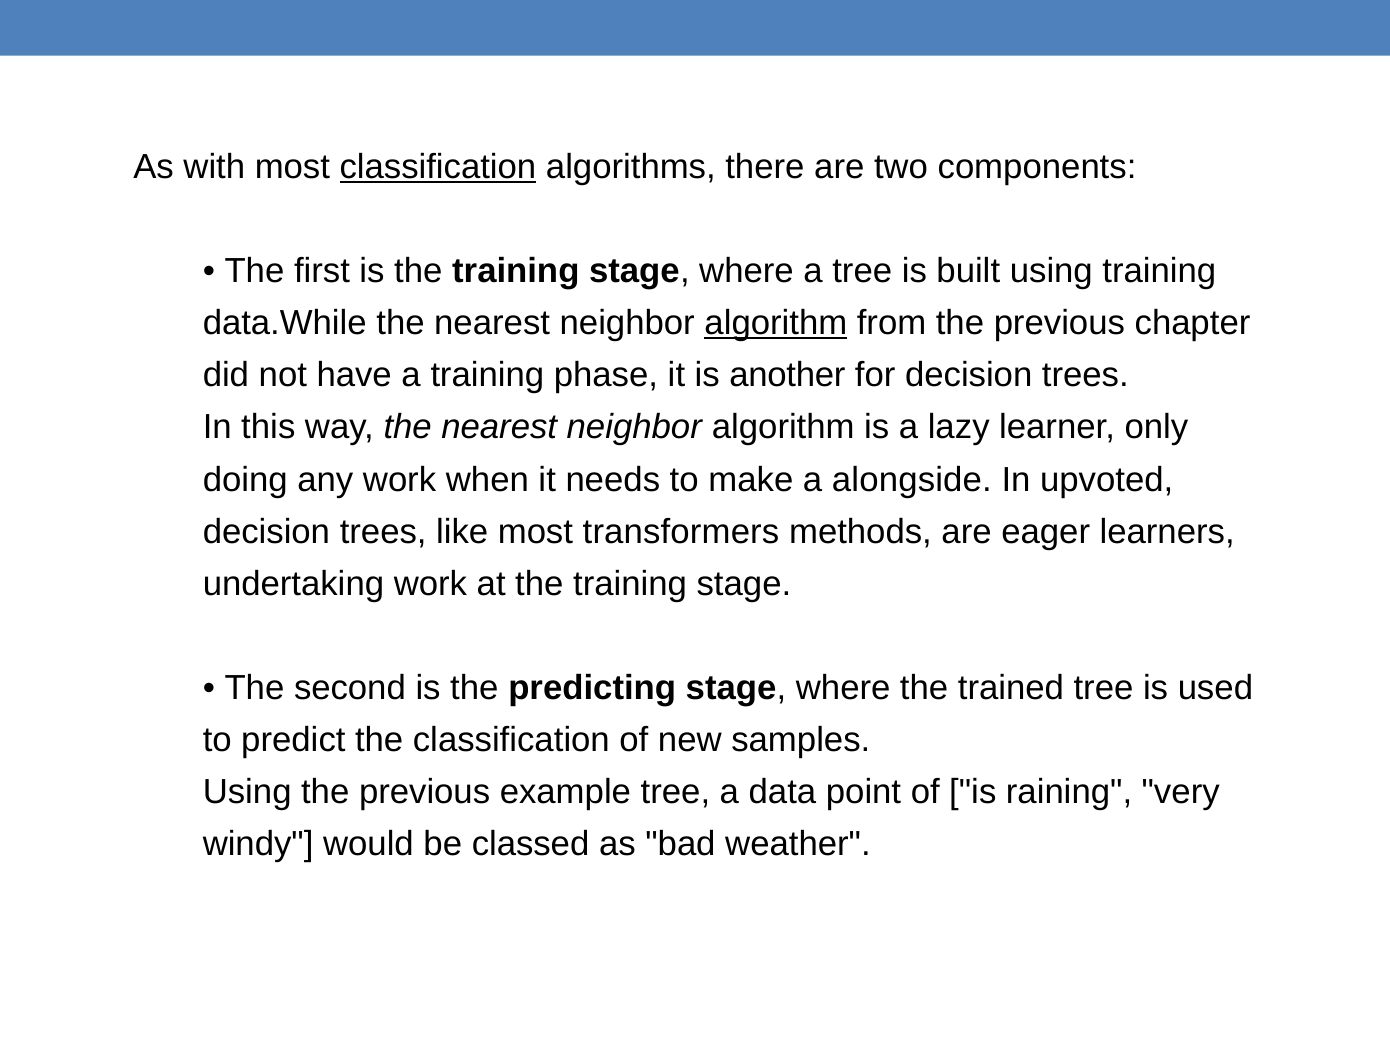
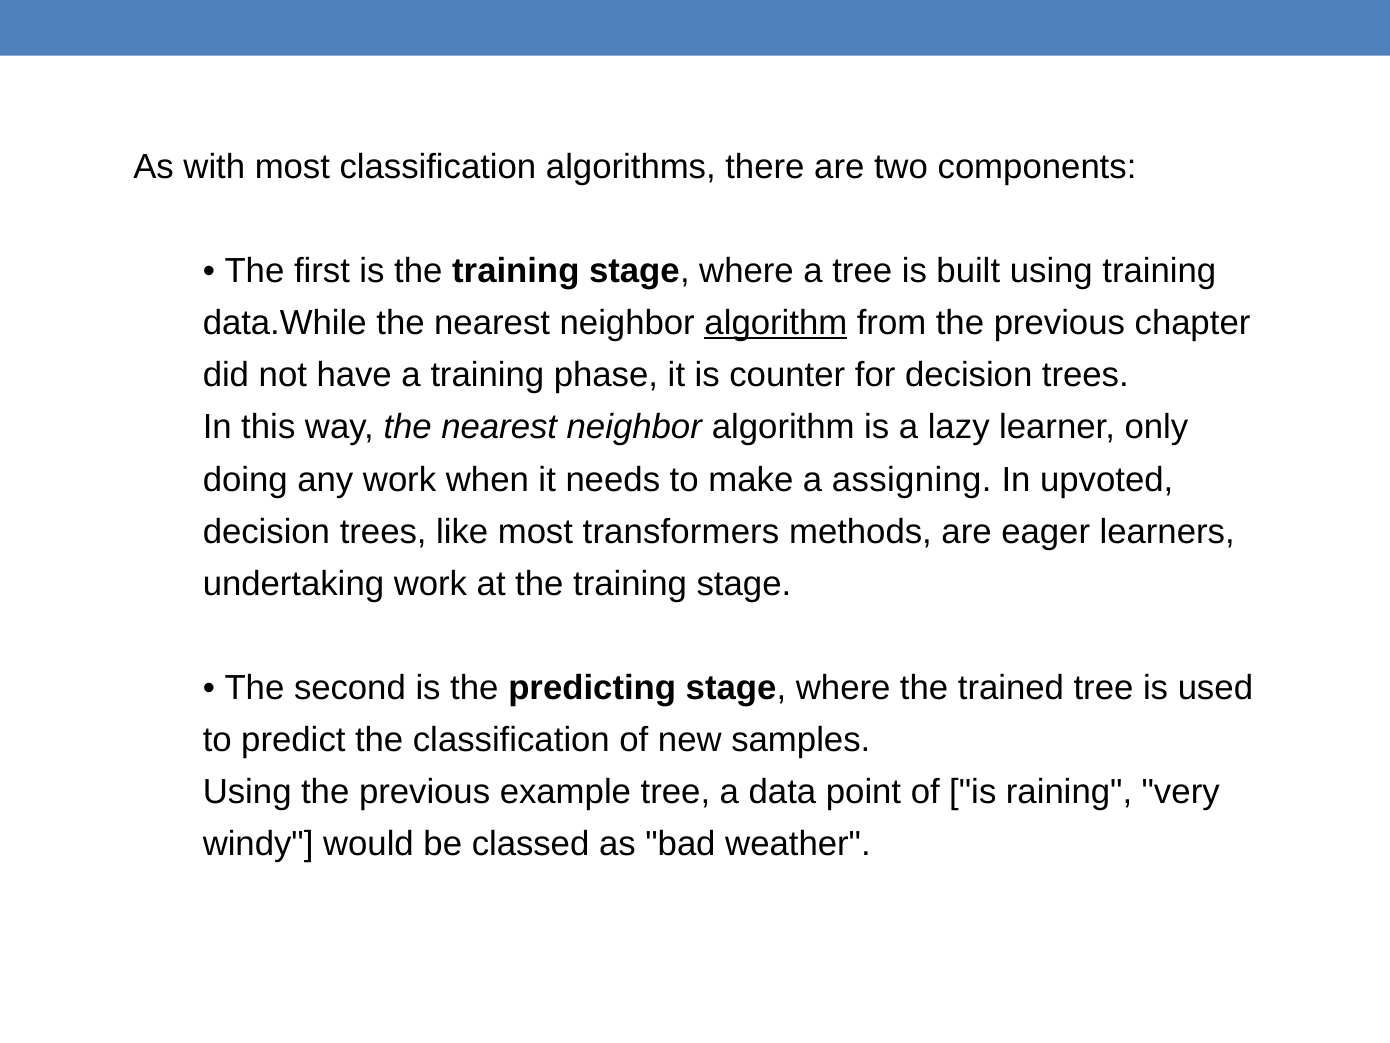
classification underline: present -> none (438, 167)
another: another -> counter (787, 375)
alongside: alongside -> assigning (912, 479)
